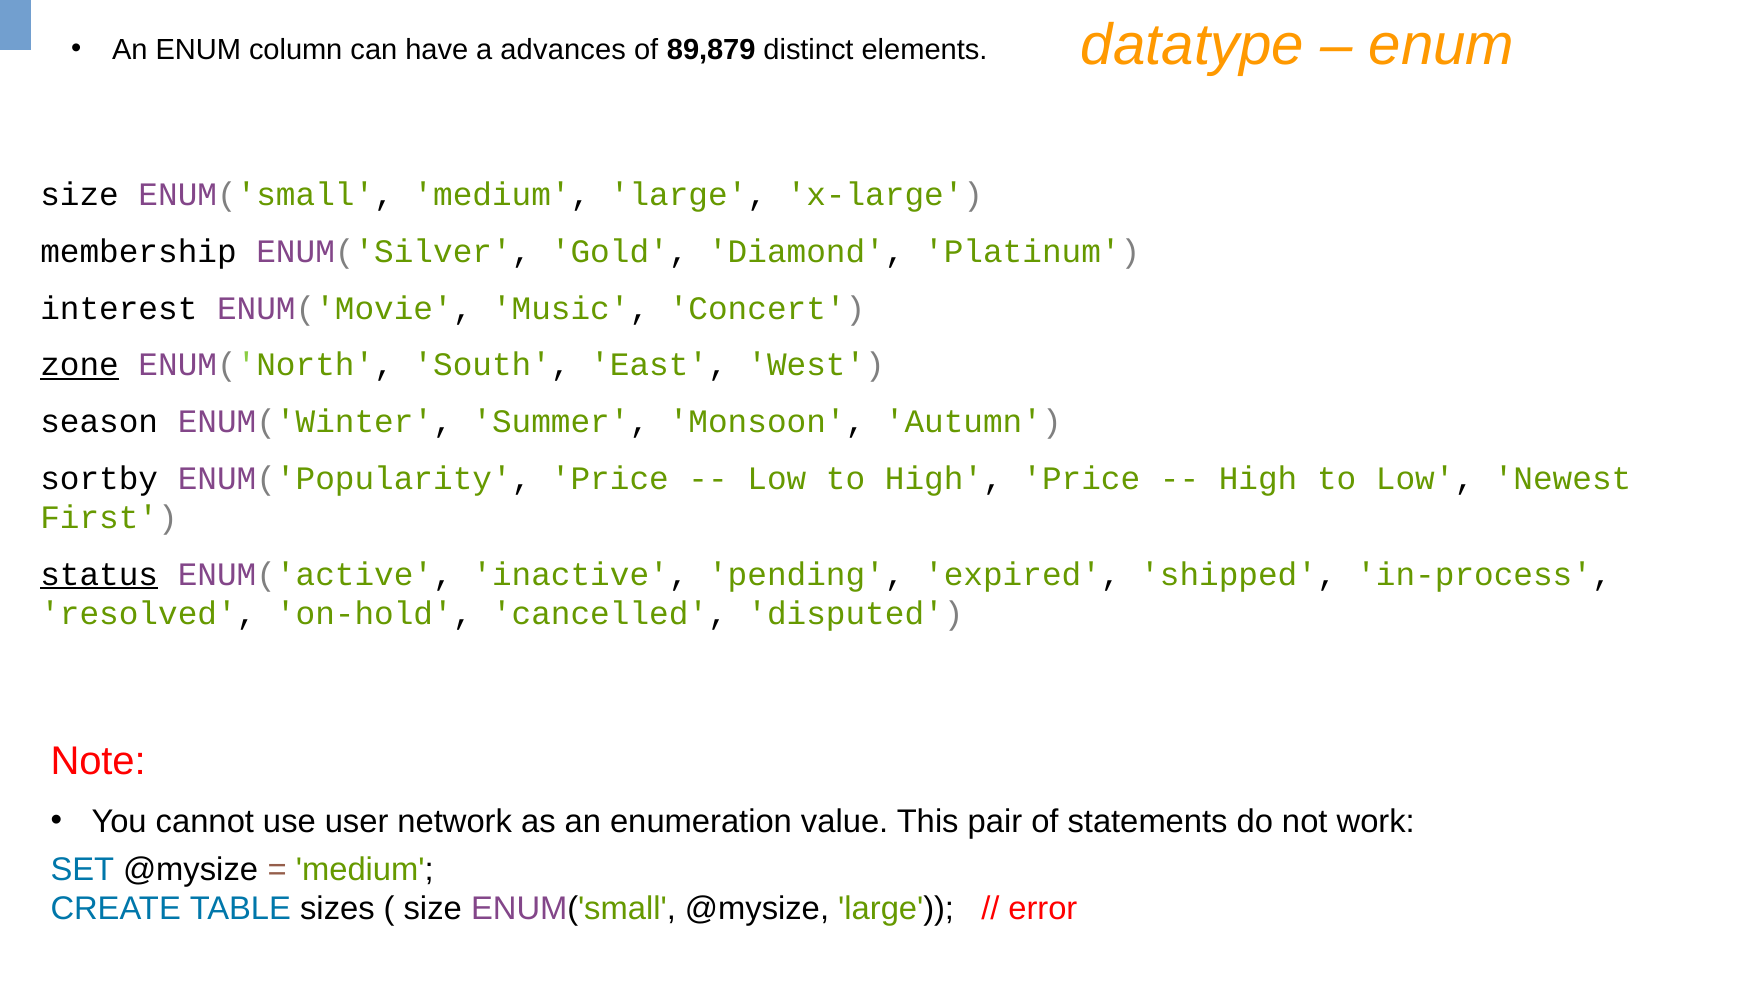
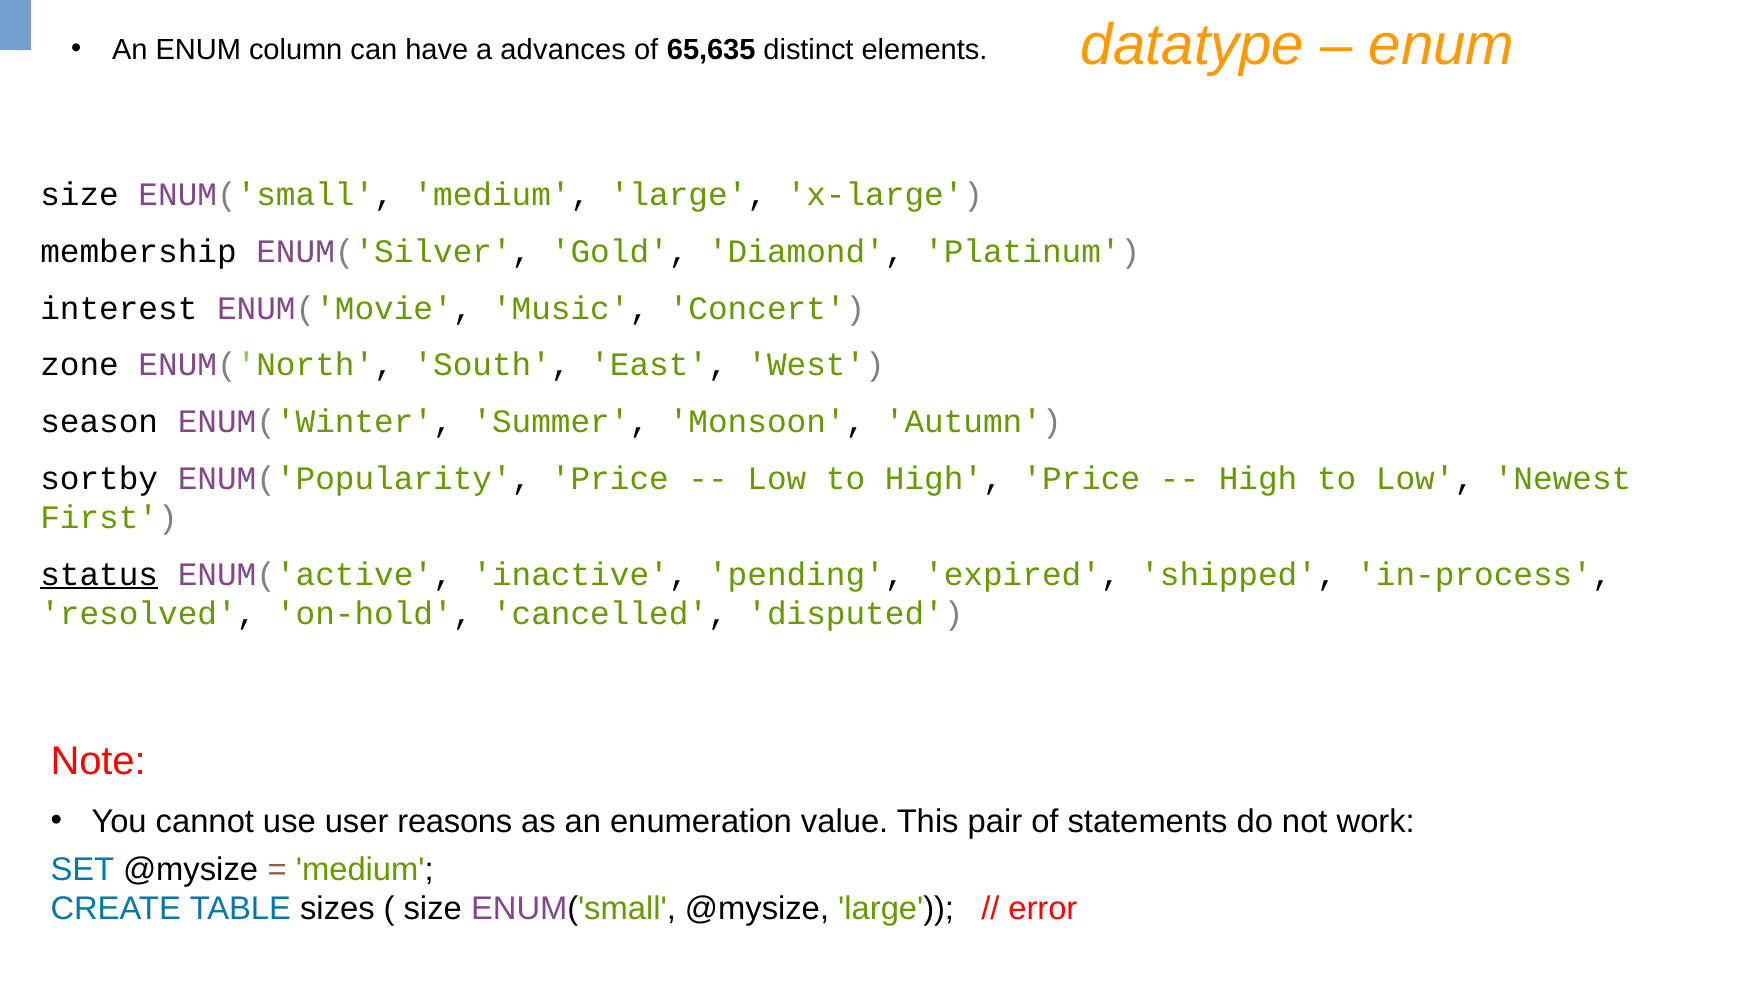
89,879: 89,879 -> 65,635 (711, 50)
zone underline: present -> none (80, 365)
network: network -> reasons (455, 822)
